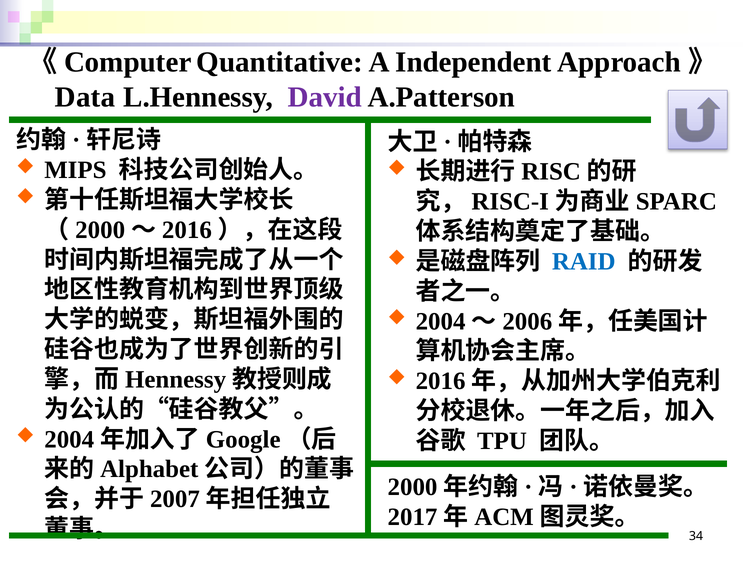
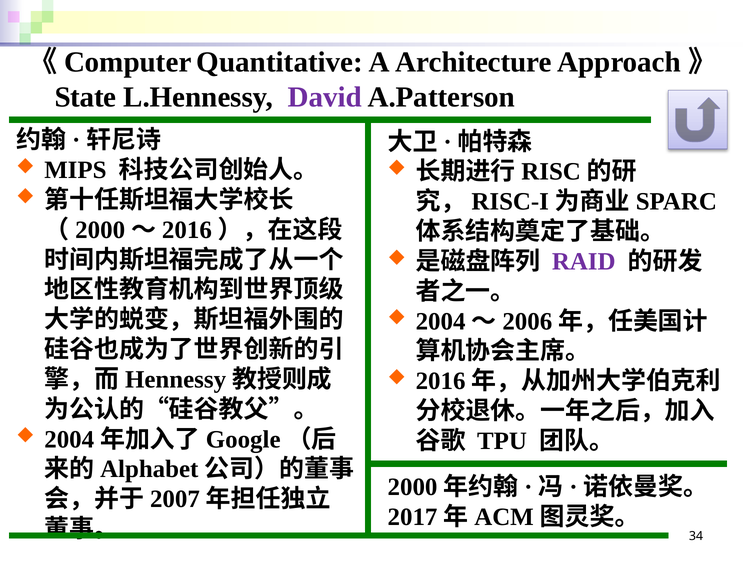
Independent: Independent -> Architecture (473, 62)
Data: Data -> State (85, 97)
RAID colour: blue -> purple (584, 261)
